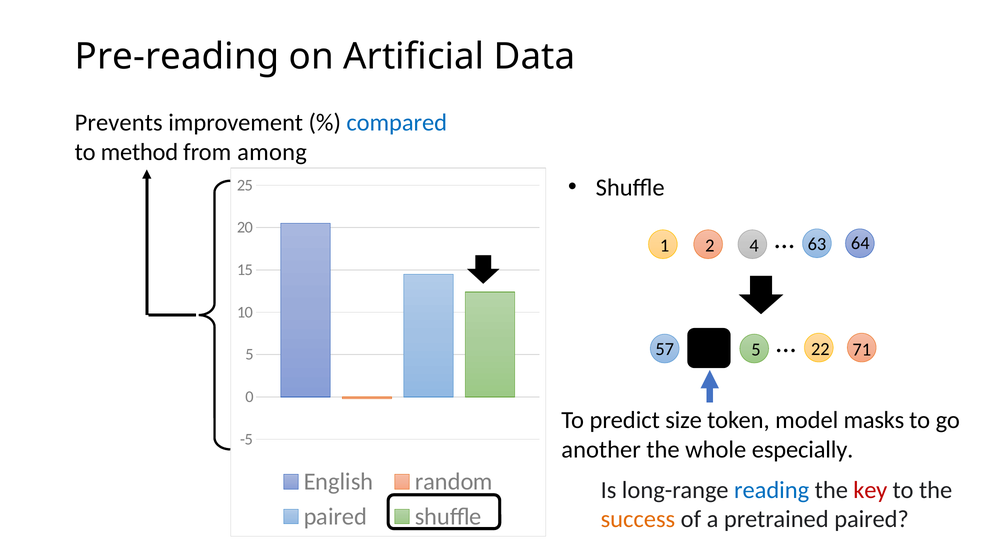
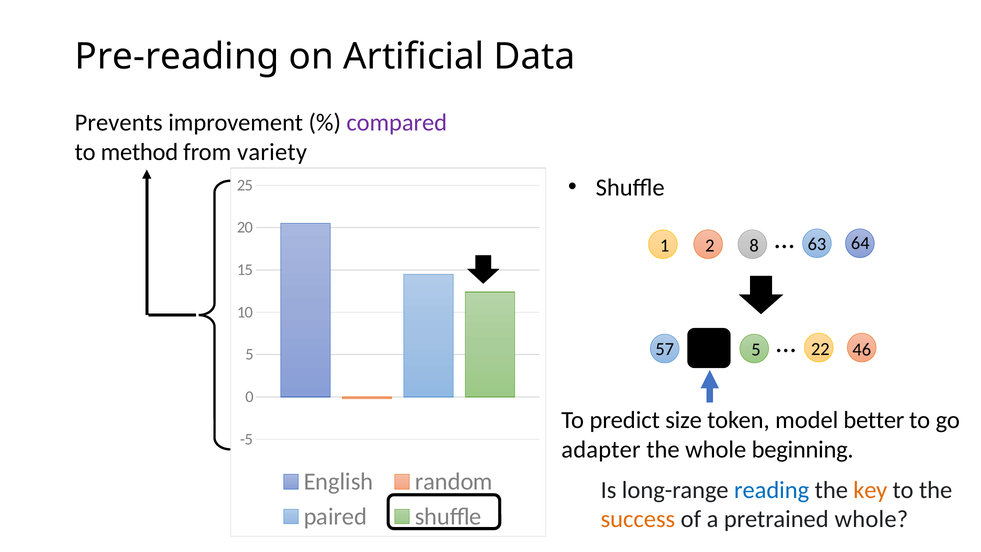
compared colour: blue -> purple (397, 123)
among: among -> variety (272, 152)
4: 4 -> 8 (754, 245)
71: 71 -> 46 (862, 349)
masks: masks -> better (874, 420)
another: another -> adapter (601, 450)
especially: especially -> beginning (803, 450)
key colour: red -> orange (870, 490)
pretrained paired: paired -> whole (871, 519)
